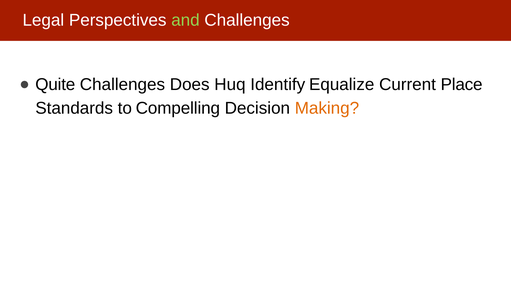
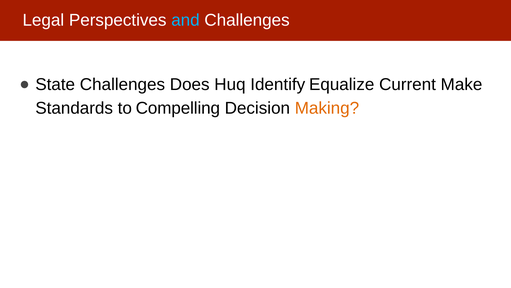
and colour: light green -> light blue (185, 20)
Quite: Quite -> State (55, 85)
Place: Place -> Make (461, 85)
